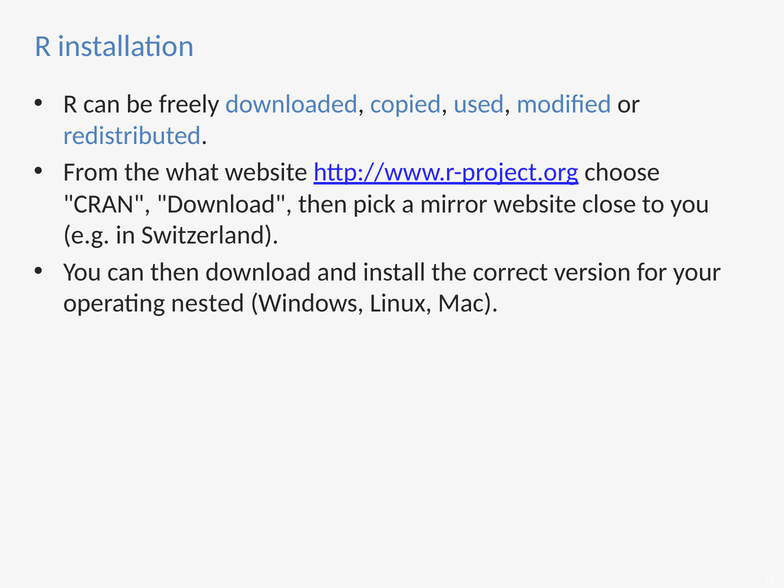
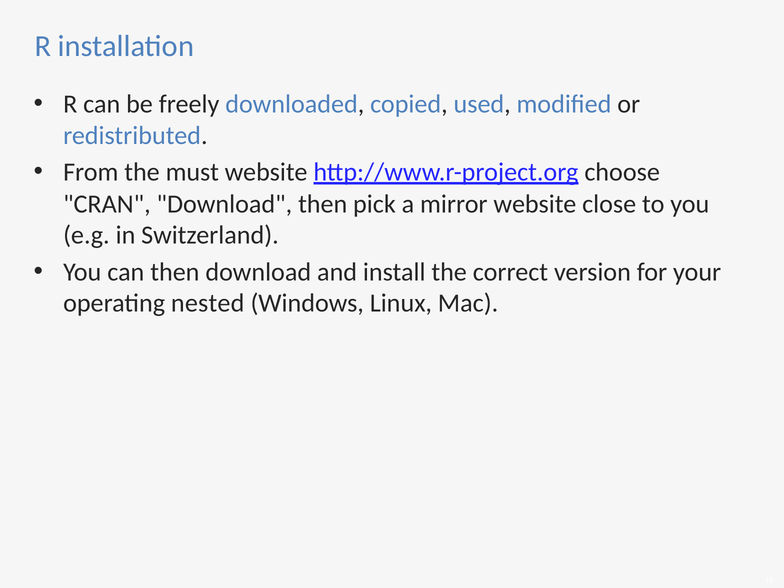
what: what -> must (192, 172)
